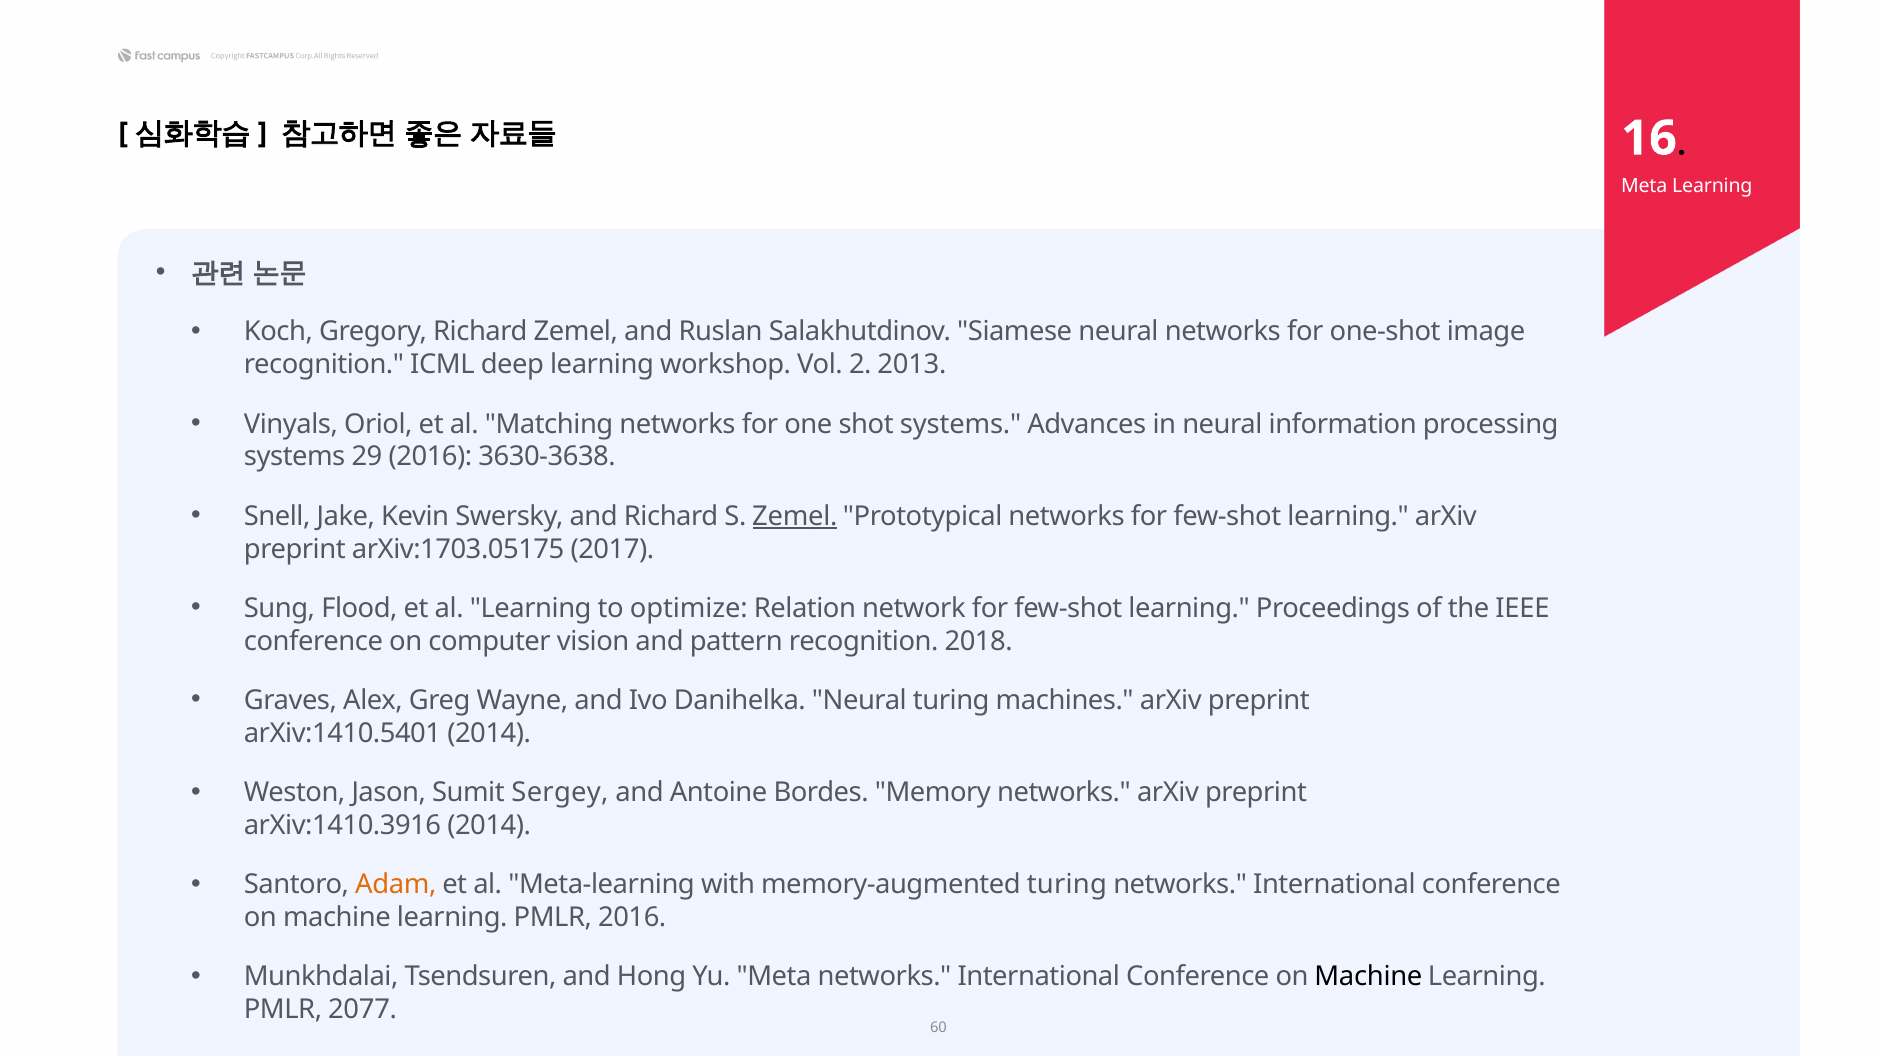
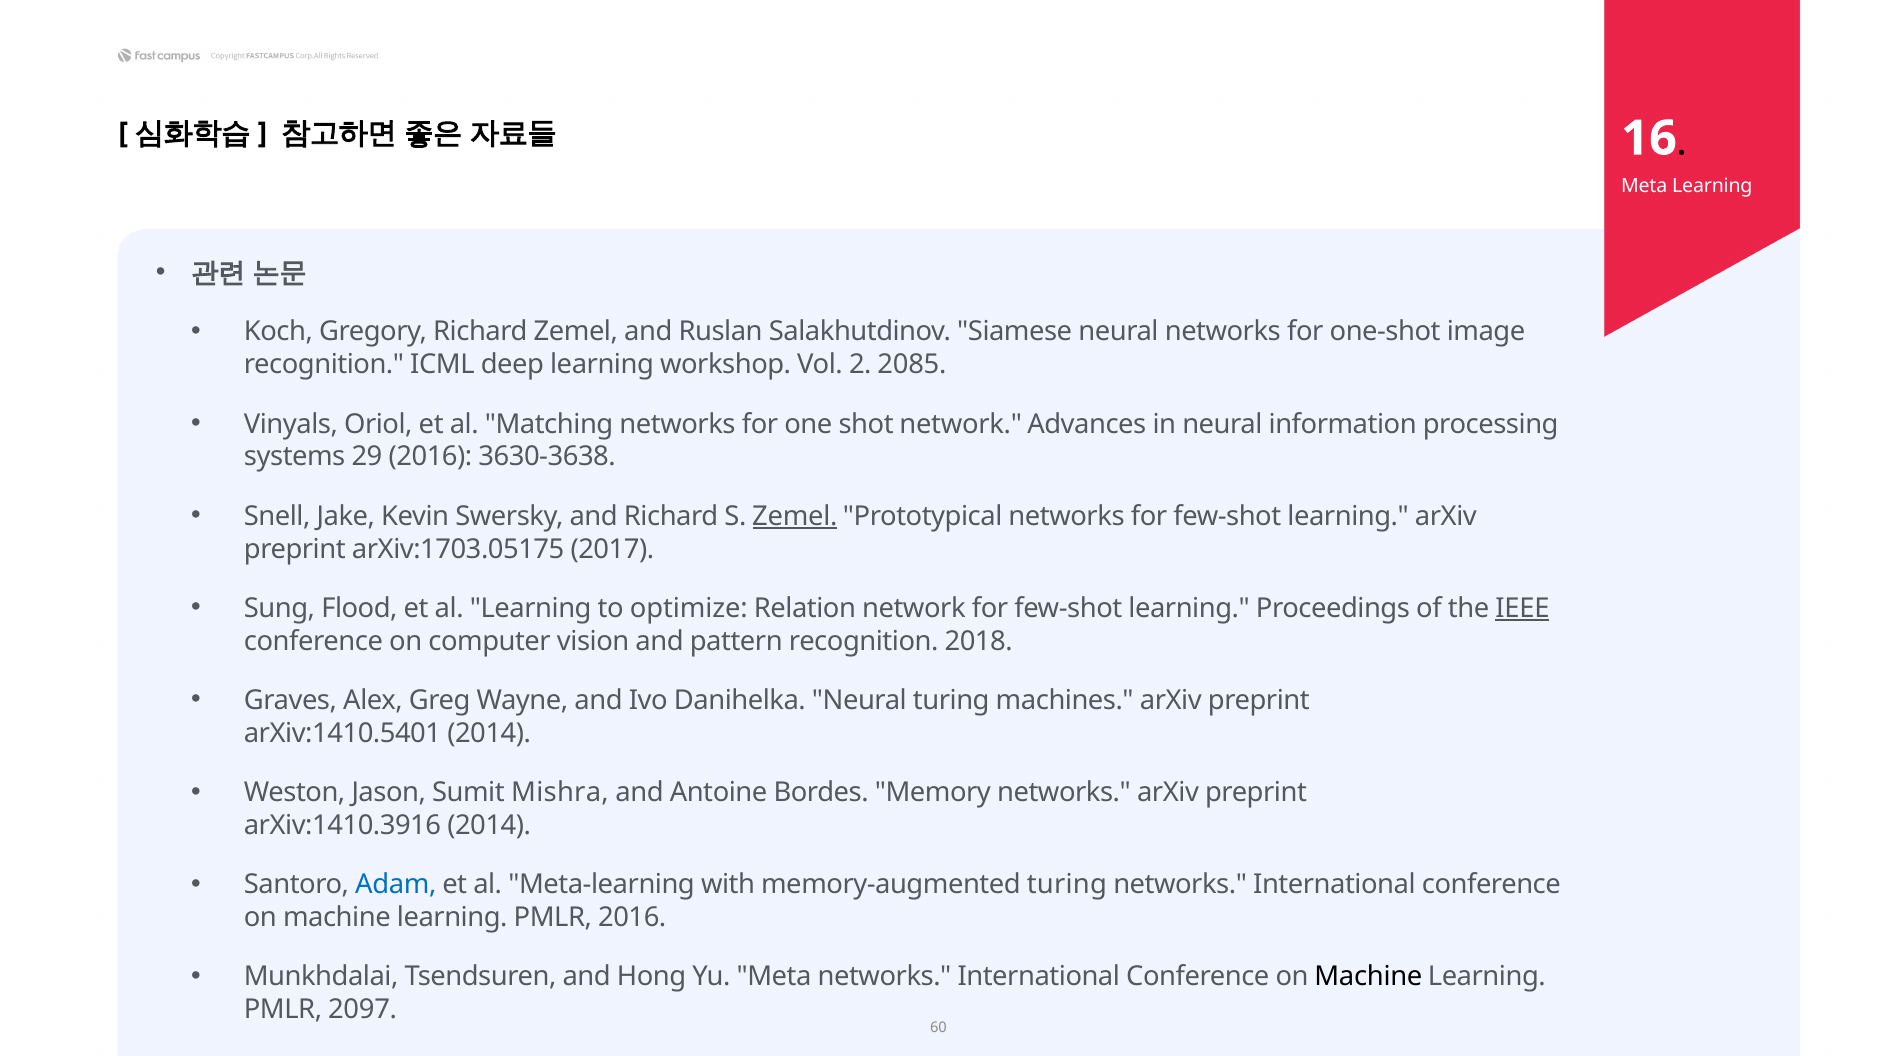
2013: 2013 -> 2085 (912, 365)
shot systems: systems -> network (961, 424)
IEEE underline: none -> present (1522, 608)
Sergey: Sergey -> Mishra (560, 792)
Adam colour: orange -> blue (396, 885)
2077: 2077 -> 2097 (363, 1010)
